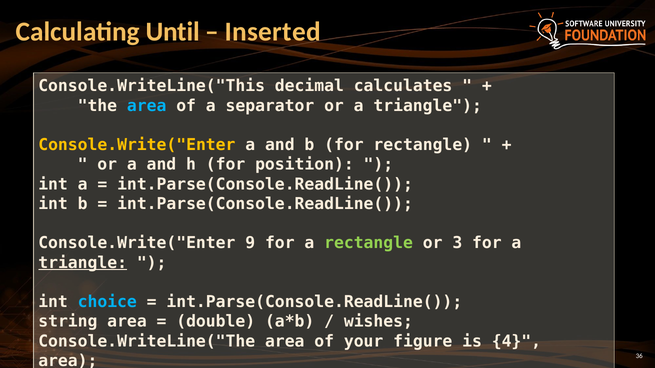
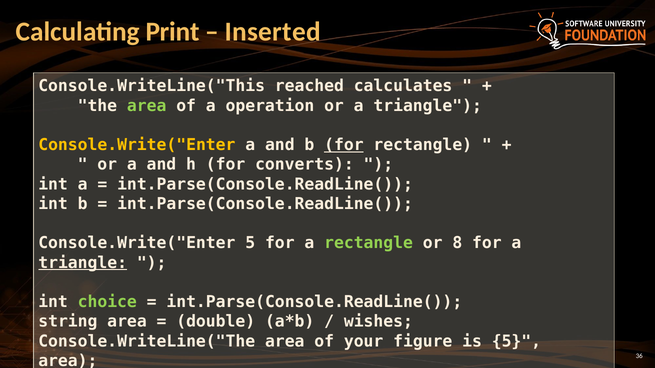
Until: Until -> Print (173, 32)
decimal: decimal -> reached (309, 86)
area colour: light blue -> light green (147, 106)
separator: separator -> operation (270, 106)
for underline: none -> present (344, 145)
position: position -> converts (304, 165)
Console.Write("Enter 9: 9 -> 5 (250, 243)
3: 3 -> 8 (457, 243)
choice colour: light blue -> light green (107, 302)
is 4: 4 -> 5 (516, 342)
